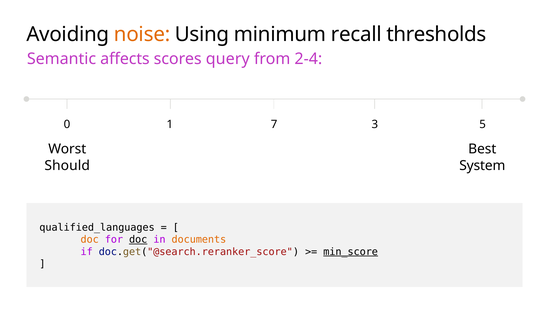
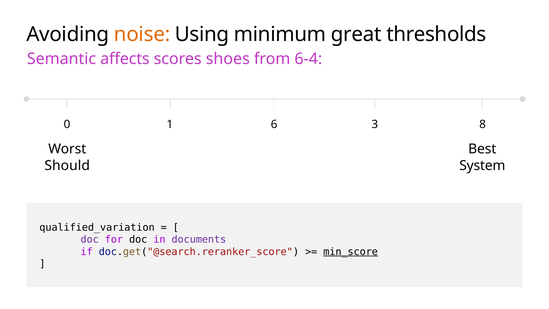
recall: recall -> great (356, 34)
query: query -> shoes (228, 59)
2-4: 2-4 -> 6-4 (308, 59)
7: 7 -> 6 (274, 124)
5: 5 -> 8 (483, 124)
qualified_languages: qualified_languages -> qualified_variation (97, 227)
doc colour: orange -> purple (90, 239)
doc underline: present -> none (138, 239)
documents colour: orange -> purple (199, 239)
